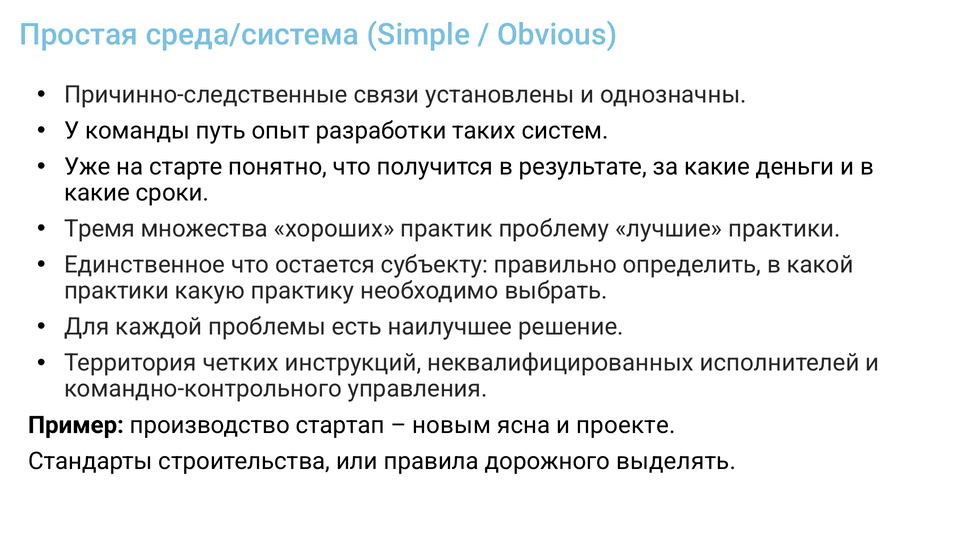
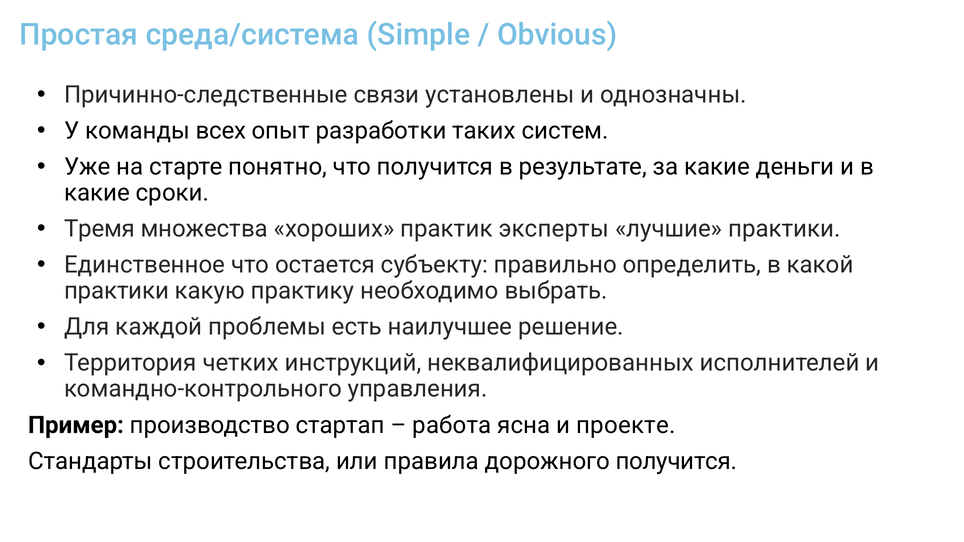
путь: путь -> всех (221, 131)
проблему: проблему -> эксперты (554, 229)
новым: новым -> работа (452, 425)
дорожного выделять: выделять -> получится (676, 461)
